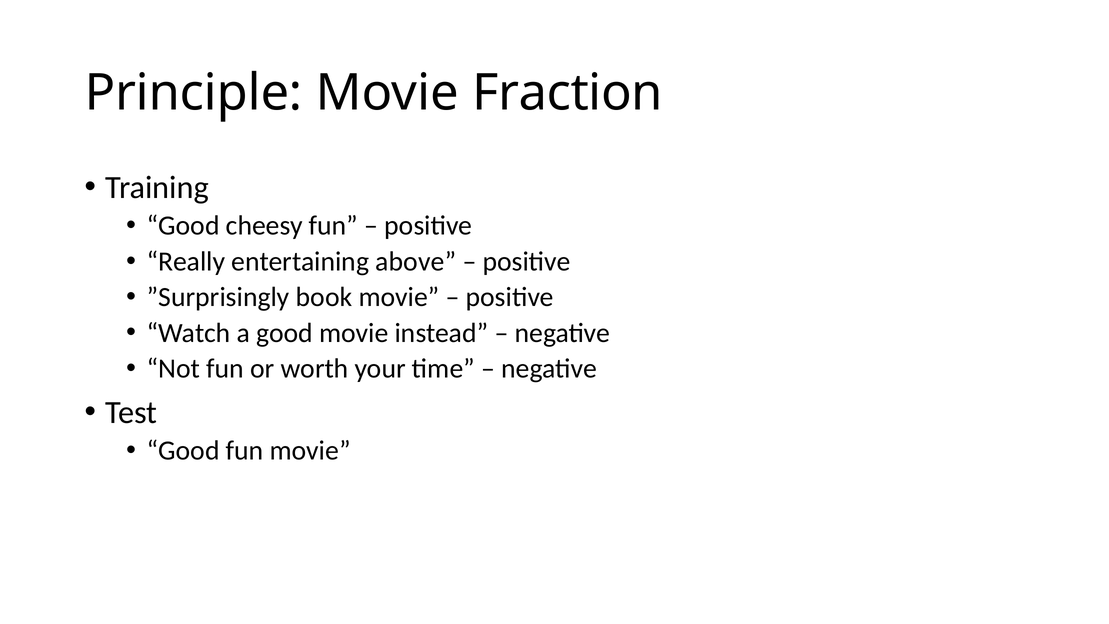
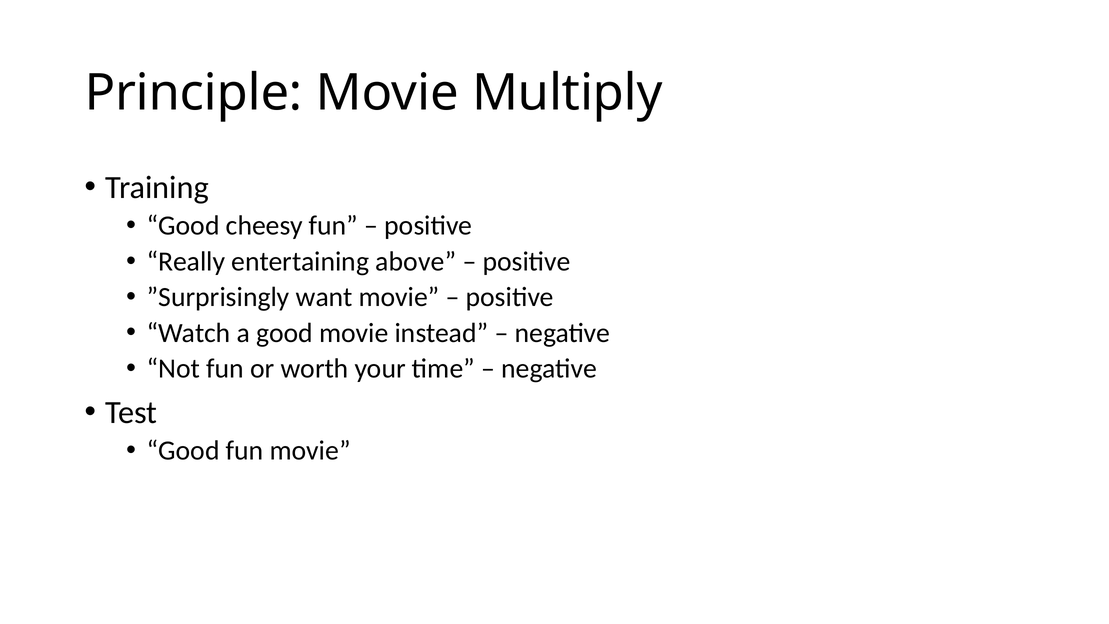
Fraction: Fraction -> Multiply (567, 93)
book: book -> want (324, 297)
